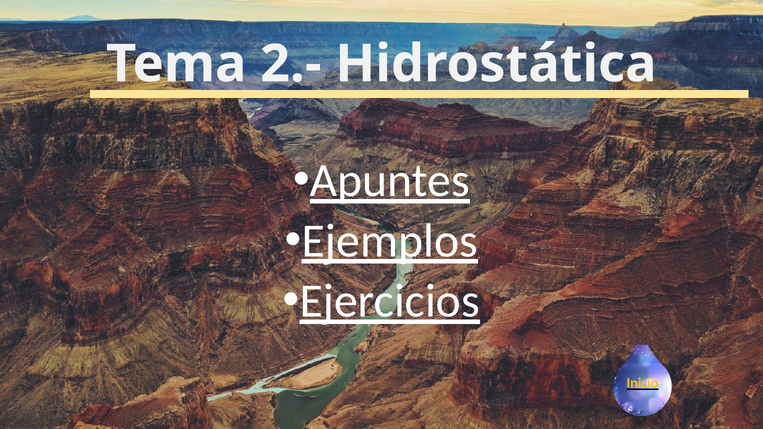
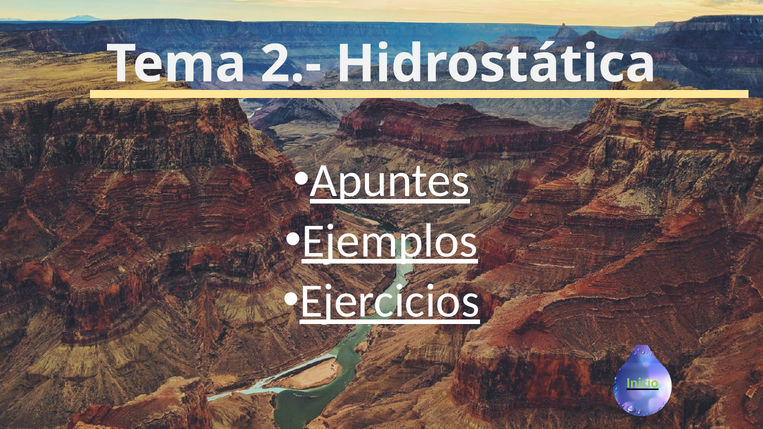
Inicio colour: yellow -> light green (642, 383)
